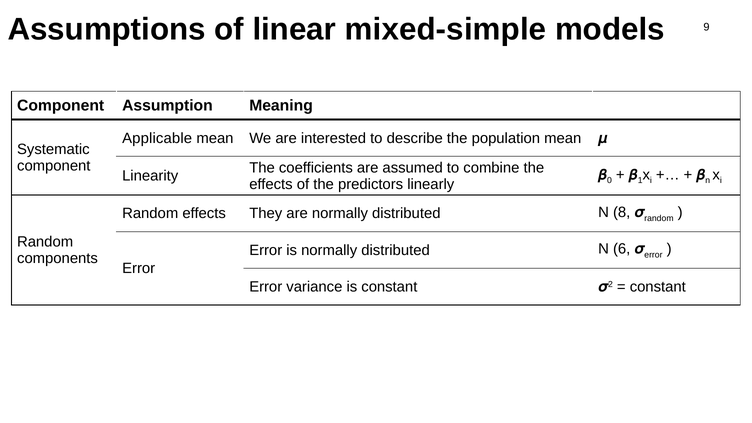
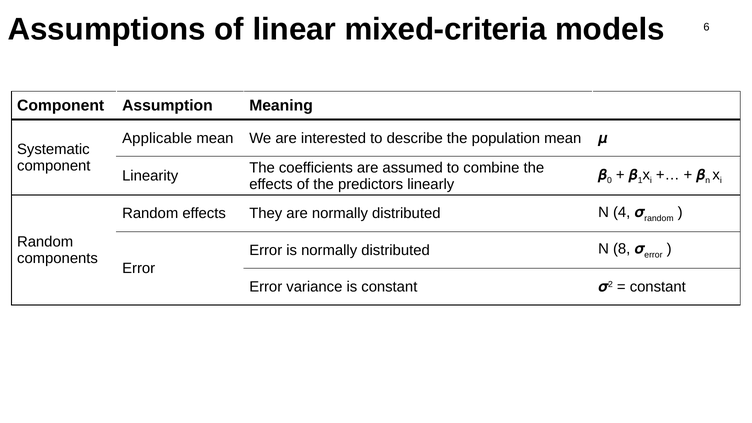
mixed-simple: mixed-simple -> mixed-criteria (446, 29)
9: 9 -> 6 (707, 27)
8: 8 -> 4 (622, 212)
6: 6 -> 8 (622, 249)
